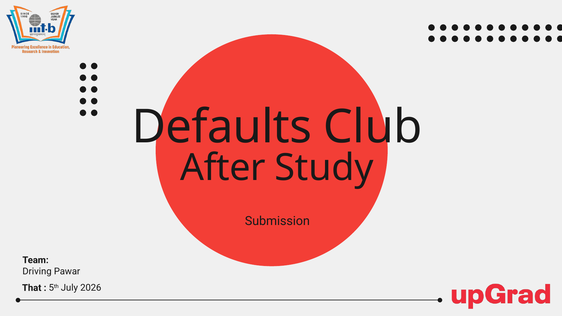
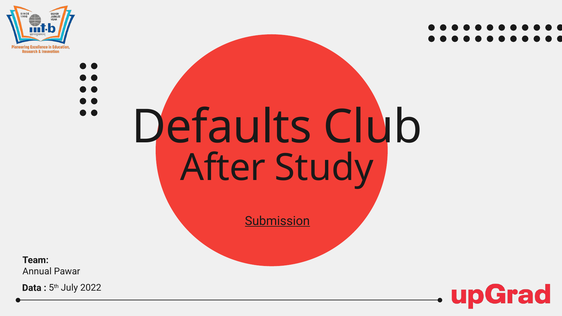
Submission underline: none -> present (277, 221)
Driving: Driving -> Annual (37, 271)
That: That -> Data (32, 288)
2026: 2026 -> 2022 (91, 288)
